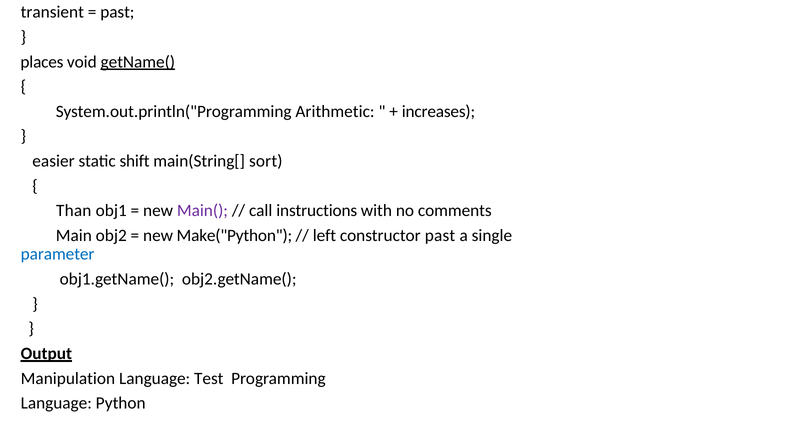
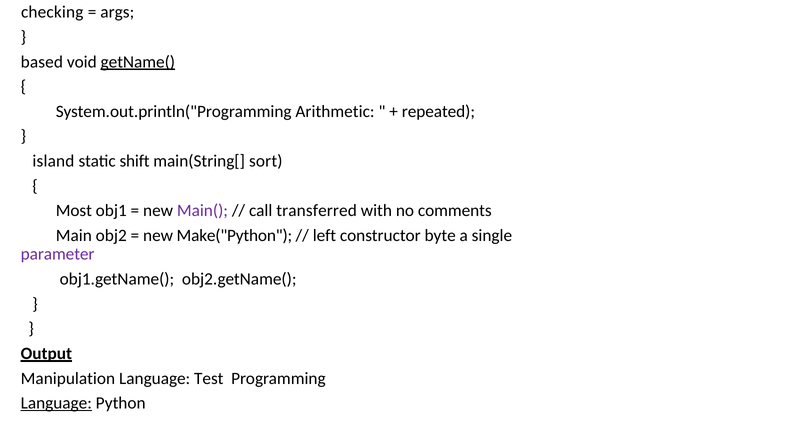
transient: transient -> checking (52, 12)
past: past -> args (117, 12)
places: places -> based (42, 62)
increases: increases -> repeated (438, 111)
easier: easier -> island (53, 161)
Than: Than -> Most (74, 211)
instructions: instructions -> transferred (317, 211)
constructor past: past -> byte (440, 235)
parameter colour: blue -> purple (58, 254)
Language underline: none -> present (56, 403)
